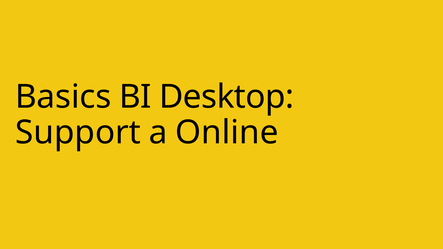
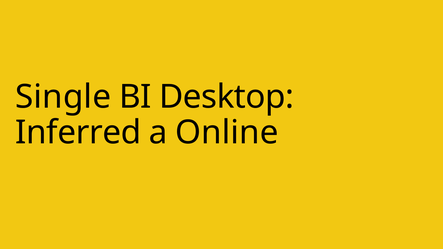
Basics: Basics -> Single (63, 97)
Support: Support -> Inferred (78, 133)
